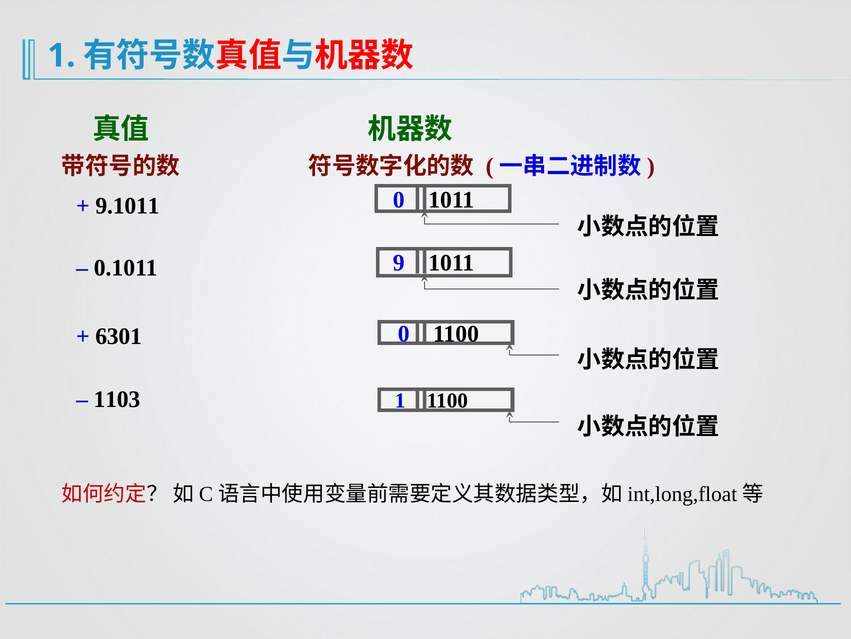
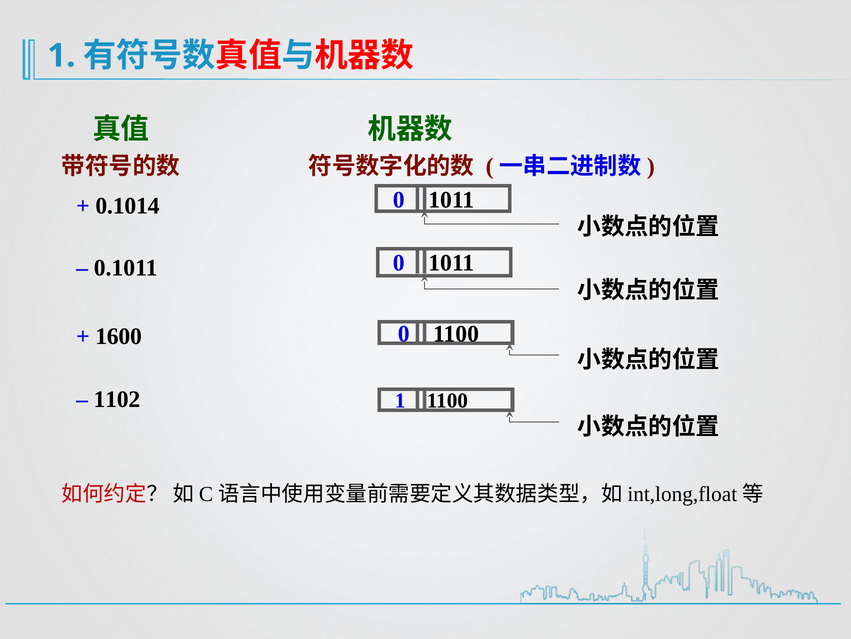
9.1011: 9.1011 -> 0.1014 (127, 205)
0.1011 9: 9 -> 0 (399, 263)
6301: 6301 -> 1600 (119, 336)
1103: 1103 -> 1102 (117, 399)
